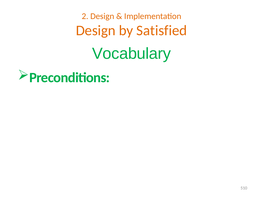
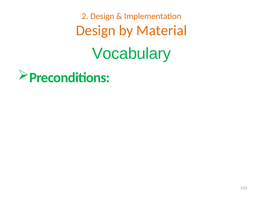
Satisfied: Satisfied -> Material (162, 31)
